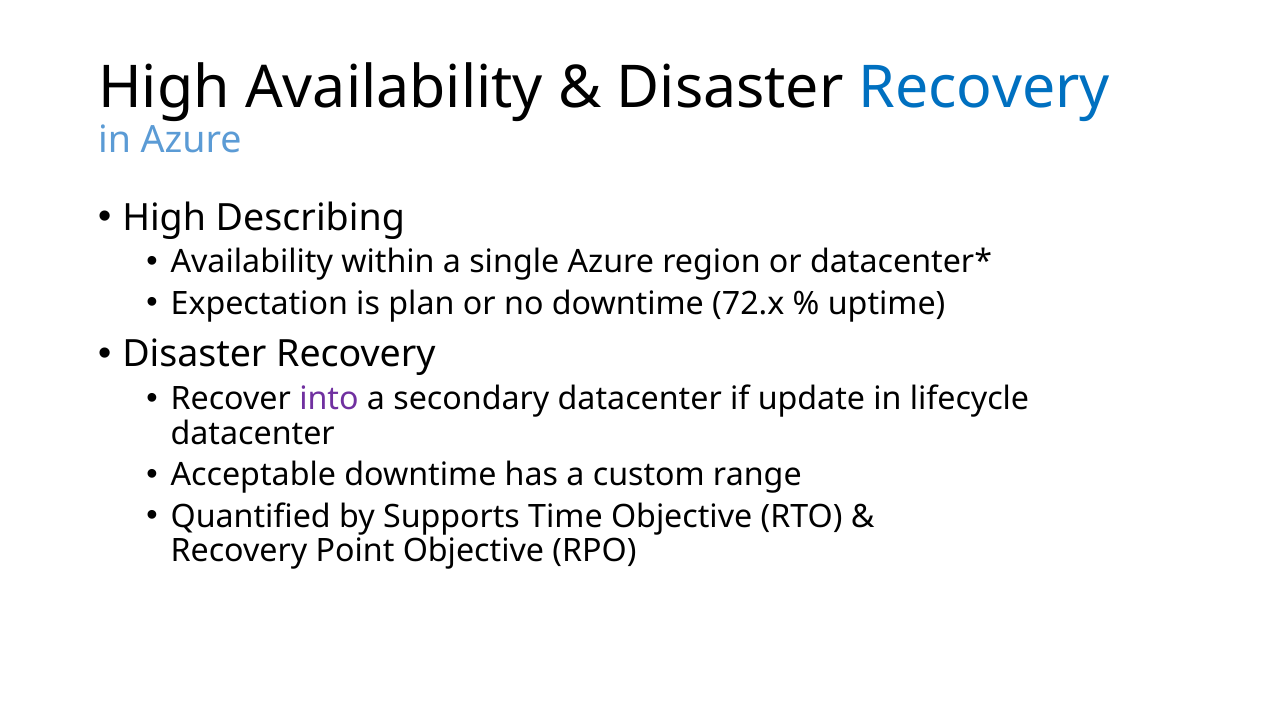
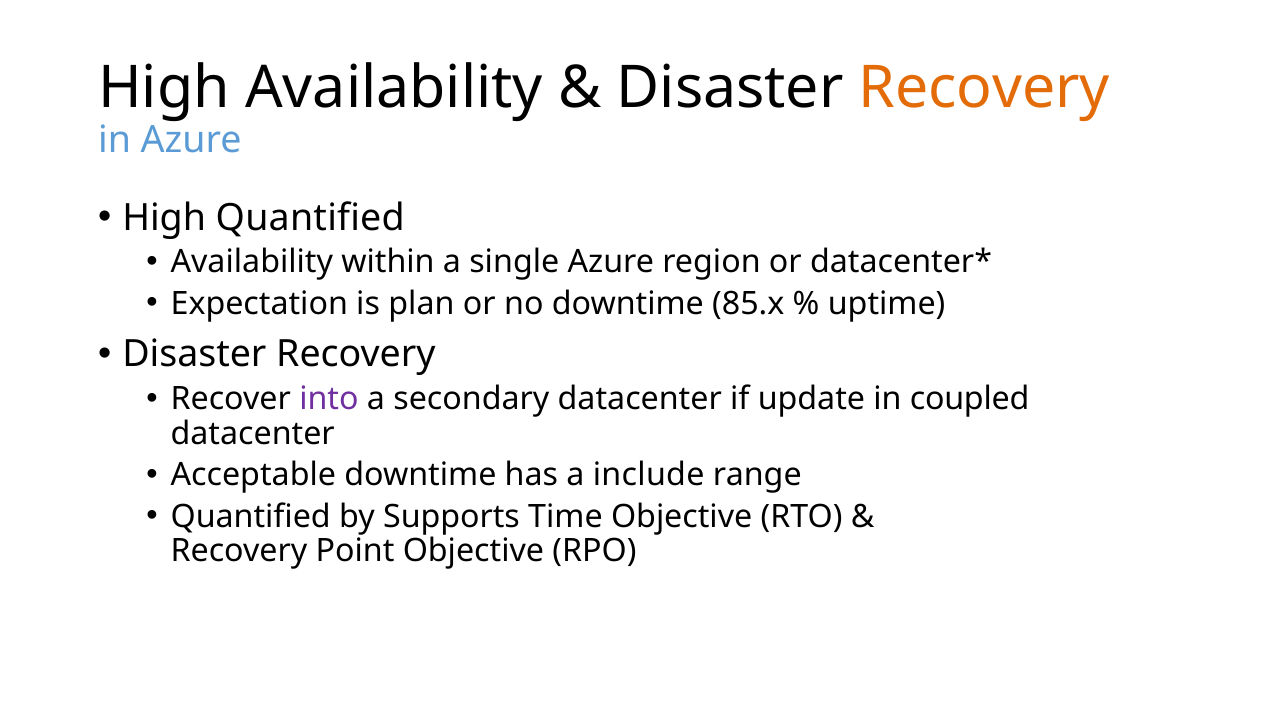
Recovery colour: blue -> orange (984, 88)
High Describing: Describing -> Quantified (310, 218)
72.x: 72.x -> 85.x (748, 304)
lifecycle: lifecycle -> coupled (970, 399)
custom: custom -> include (649, 475)
